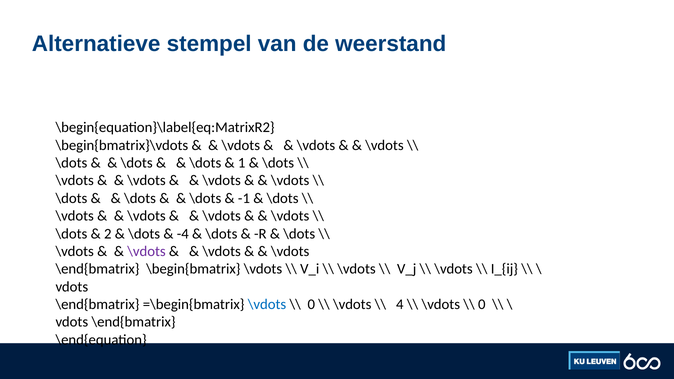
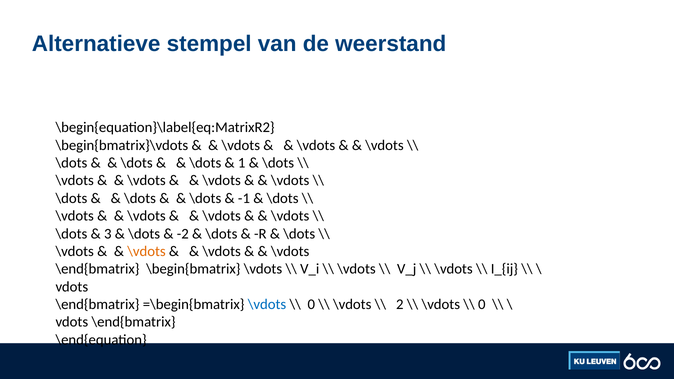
2: 2 -> 3 (108, 234)
-4: -4 -> -2 (183, 234)
\vdots colour: purple -> orange (147, 251)
4: 4 -> 2 (400, 305)
